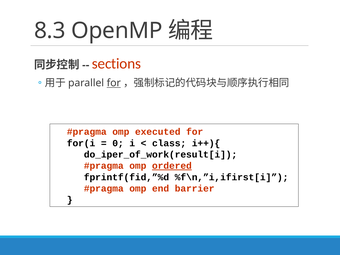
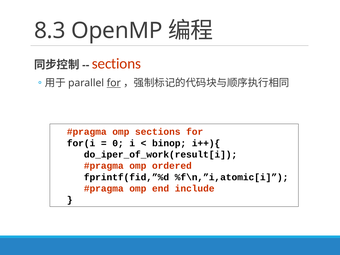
omp executed: executed -> sections (158, 132)
class: class -> binop (169, 143)
ordered underline: present -> none (172, 166)
%f\n,”i,ifirst[i: %f\n,”i,ifirst[i -> %f\n,”i,atomic[i (232, 177)
barrier: barrier -> include (195, 188)
